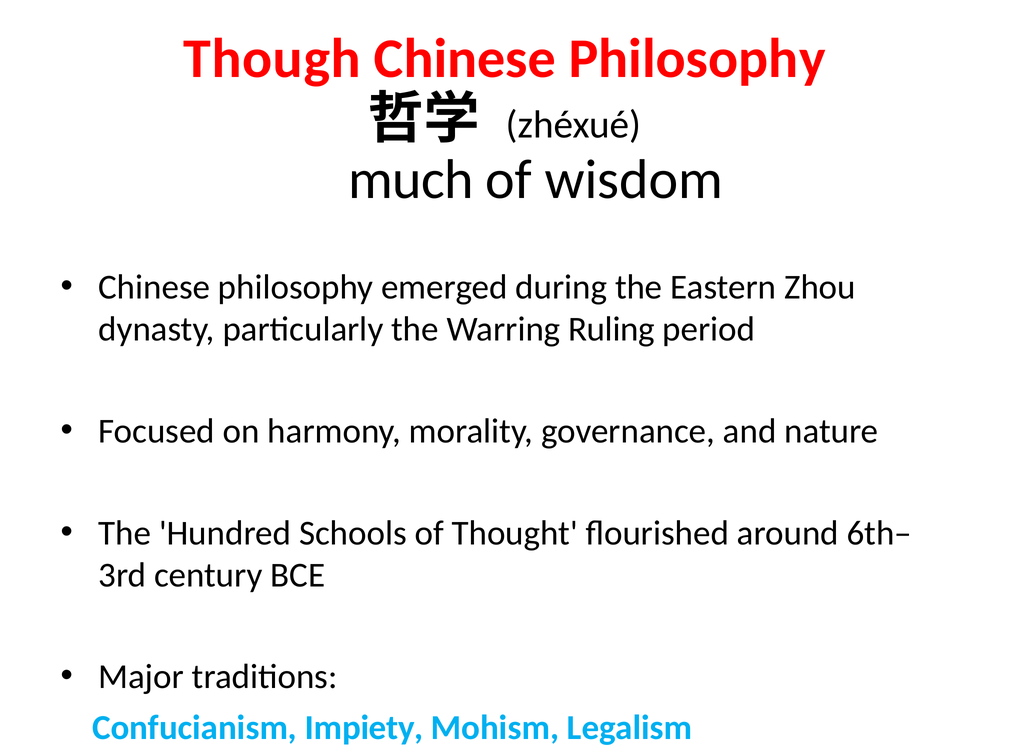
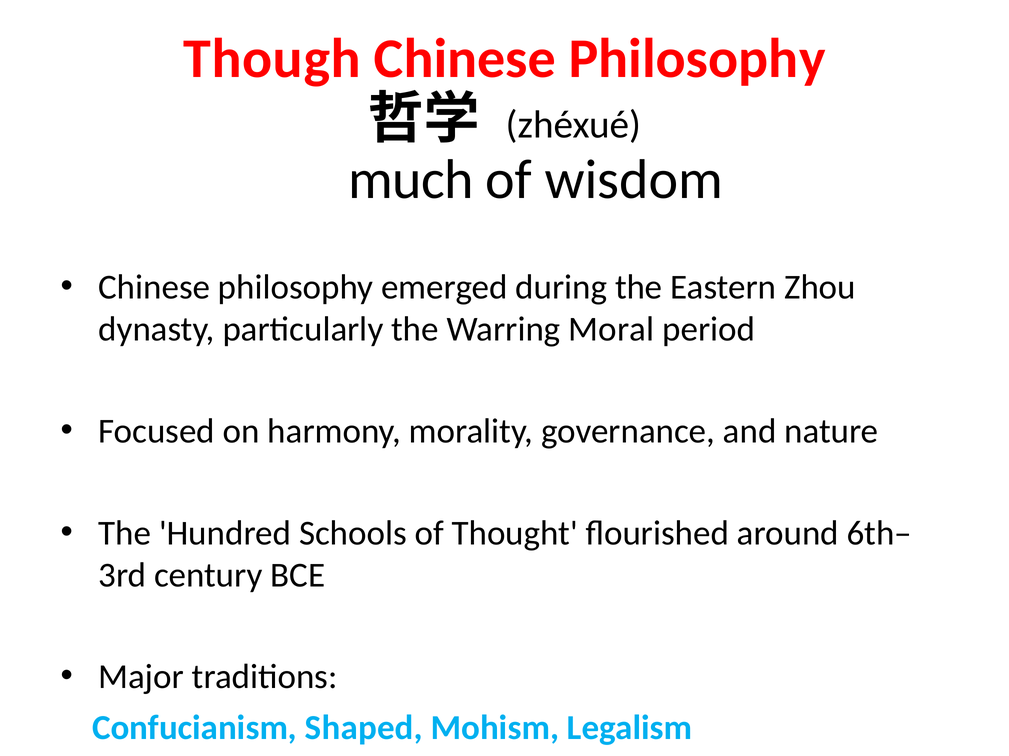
Ruling: Ruling -> Moral (611, 330)
Impiety: Impiety -> Shaped (364, 729)
